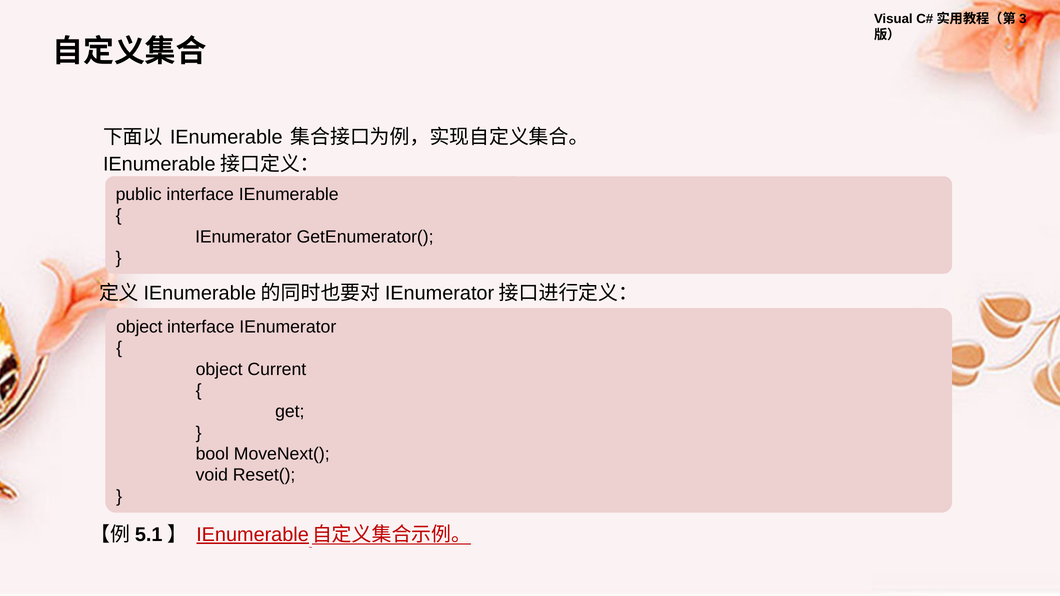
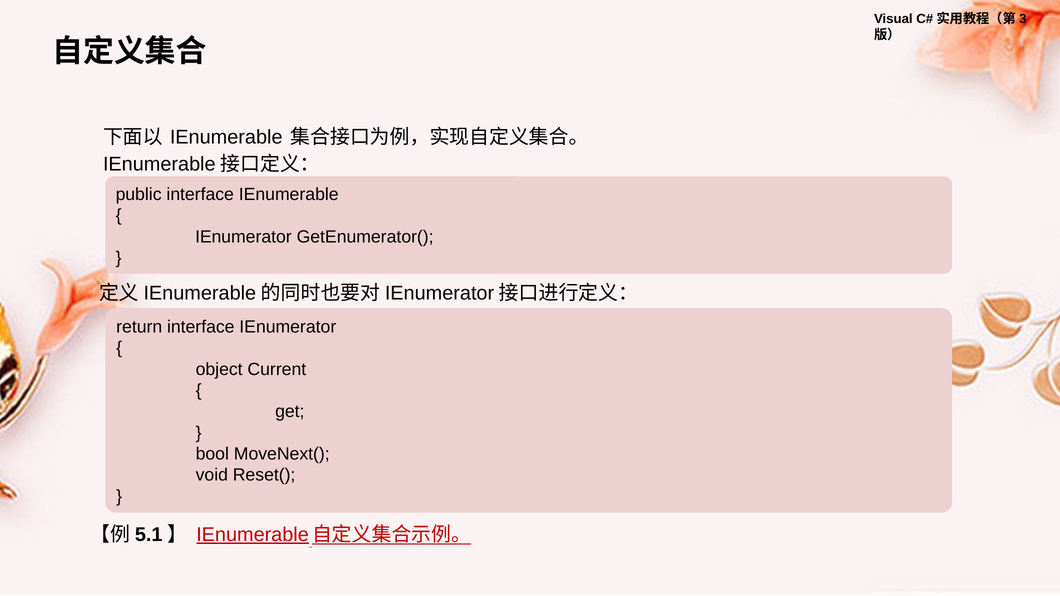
object: object -> return (139, 327)
